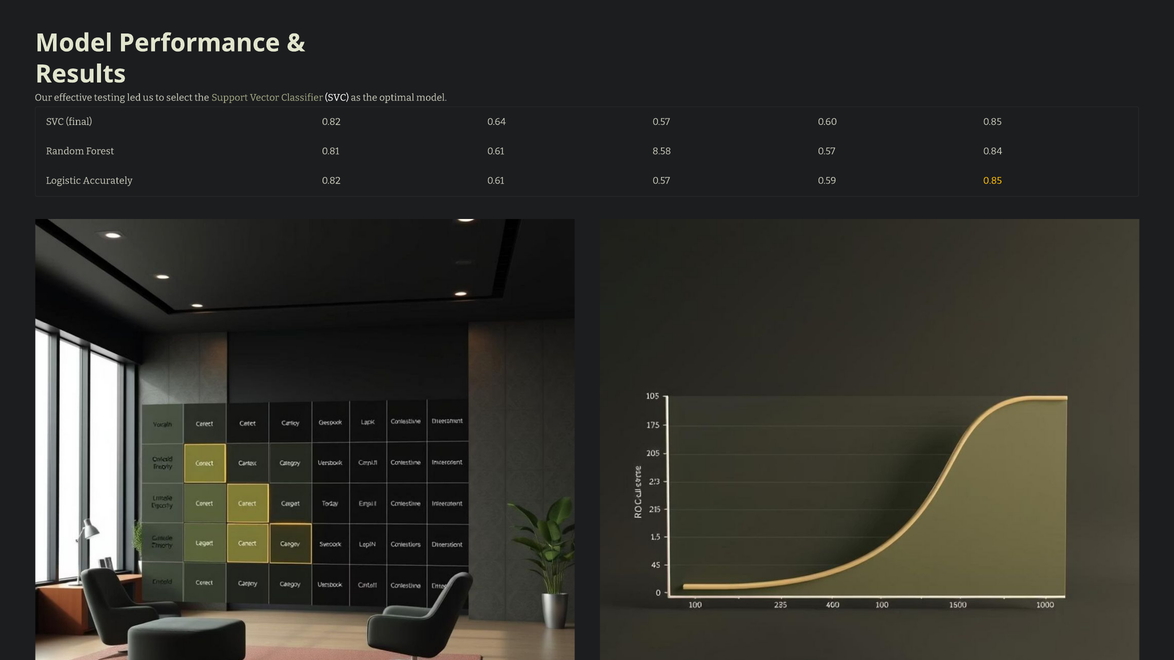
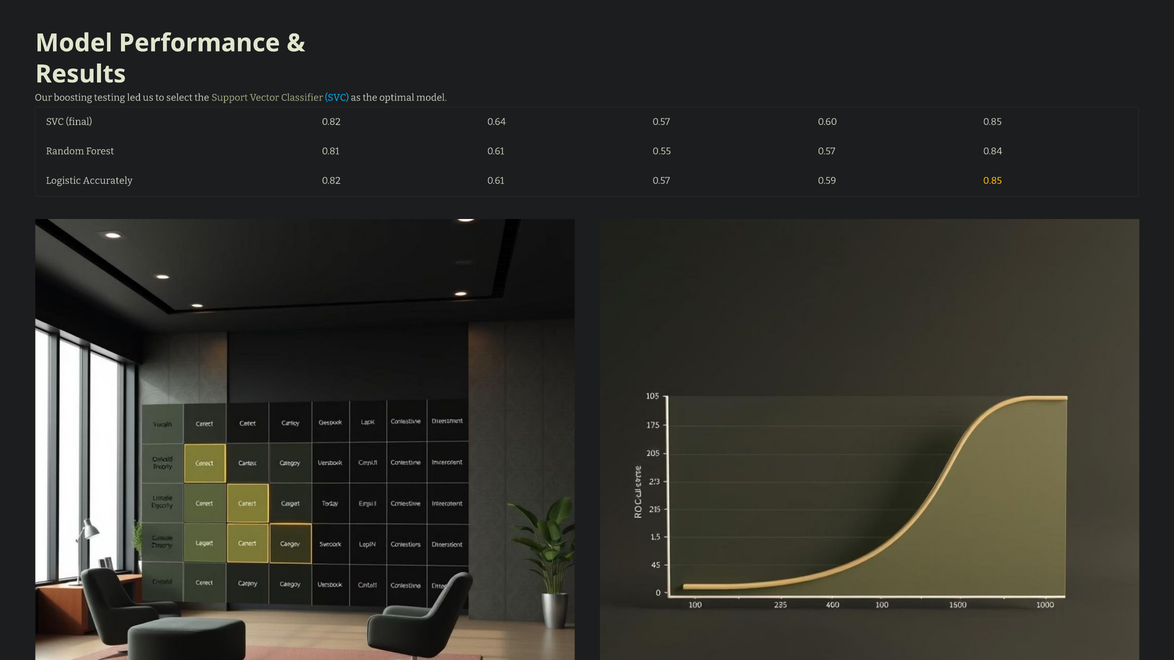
effective: effective -> boosting (73, 98)
SVC colour: white -> light blue (337, 98)
8.58: 8.58 -> 0.55 (662, 151)
